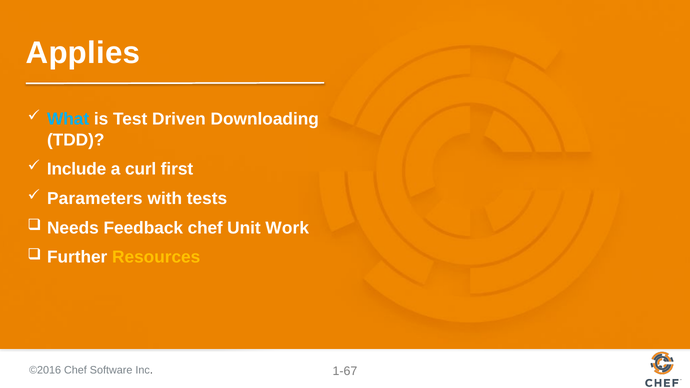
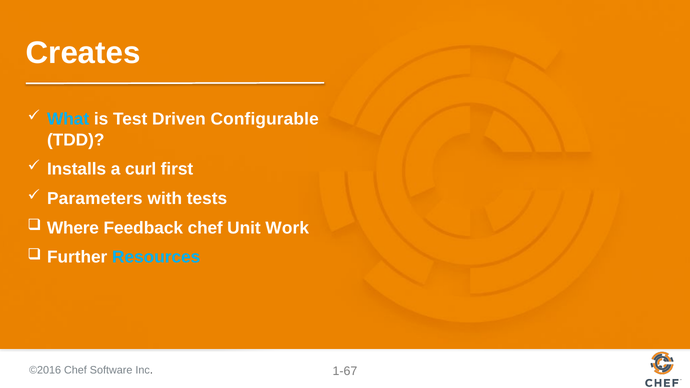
Applies: Applies -> Creates (83, 53)
Downloading: Downloading -> Configurable (265, 119)
Include: Include -> Installs (77, 169)
Needs: Needs -> Where (73, 228)
Resources colour: yellow -> light blue (156, 257)
